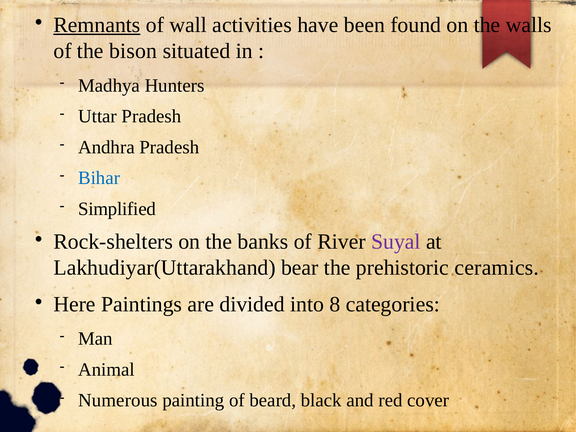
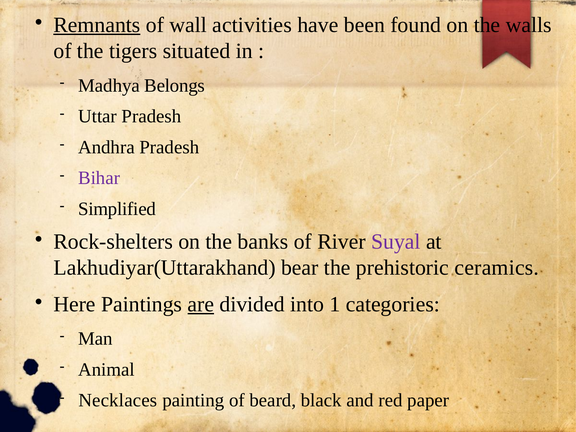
bison: bison -> tigers (133, 51)
Hunters: Hunters -> Belongs (175, 85)
Bihar colour: blue -> purple (99, 178)
are underline: none -> present (201, 304)
8: 8 -> 1 (335, 304)
Numerous: Numerous -> Necklaces (118, 400)
cover: cover -> paper (428, 400)
